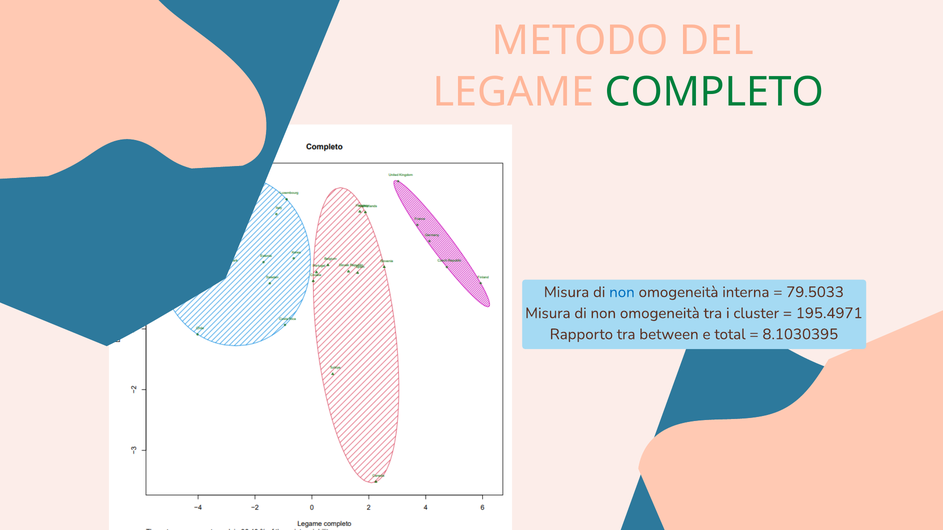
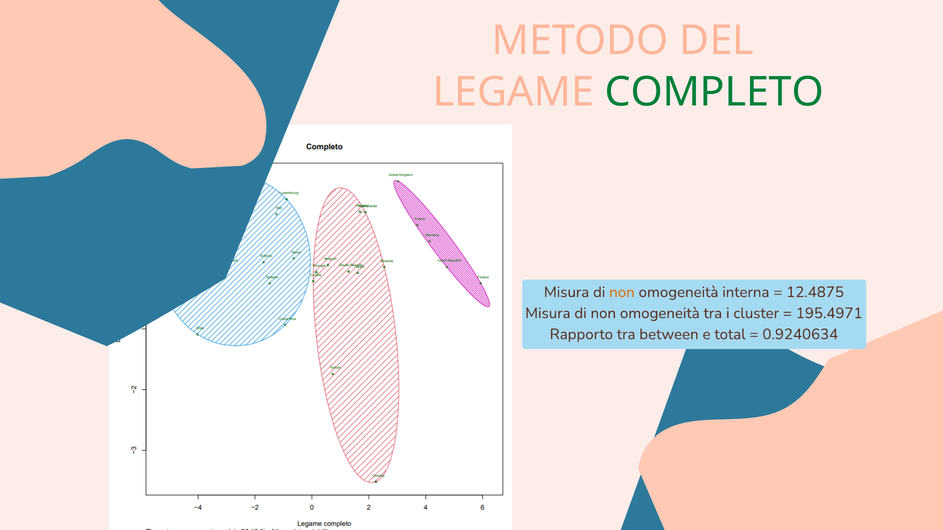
non colour: blue -> orange (622, 292)
79.5033: 79.5033 -> 12.4875 (815, 292)
8.1030395: 8.1030395 -> 0.9240634 (800, 335)
